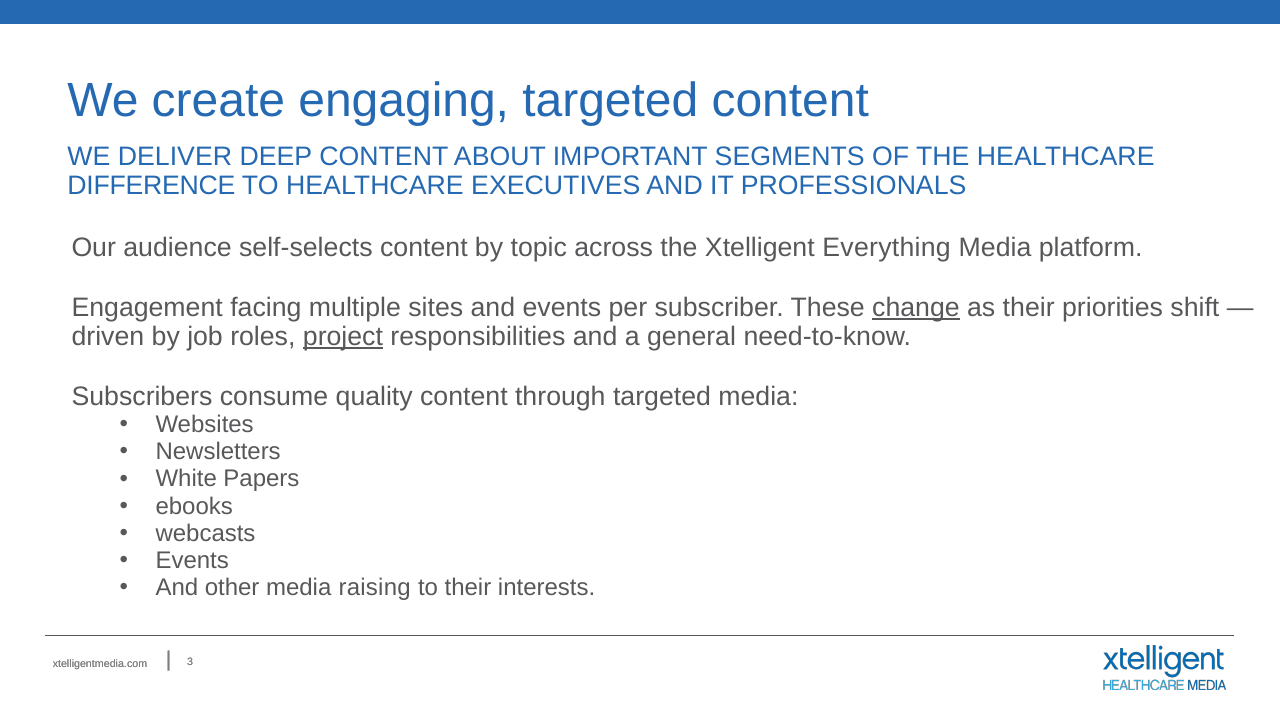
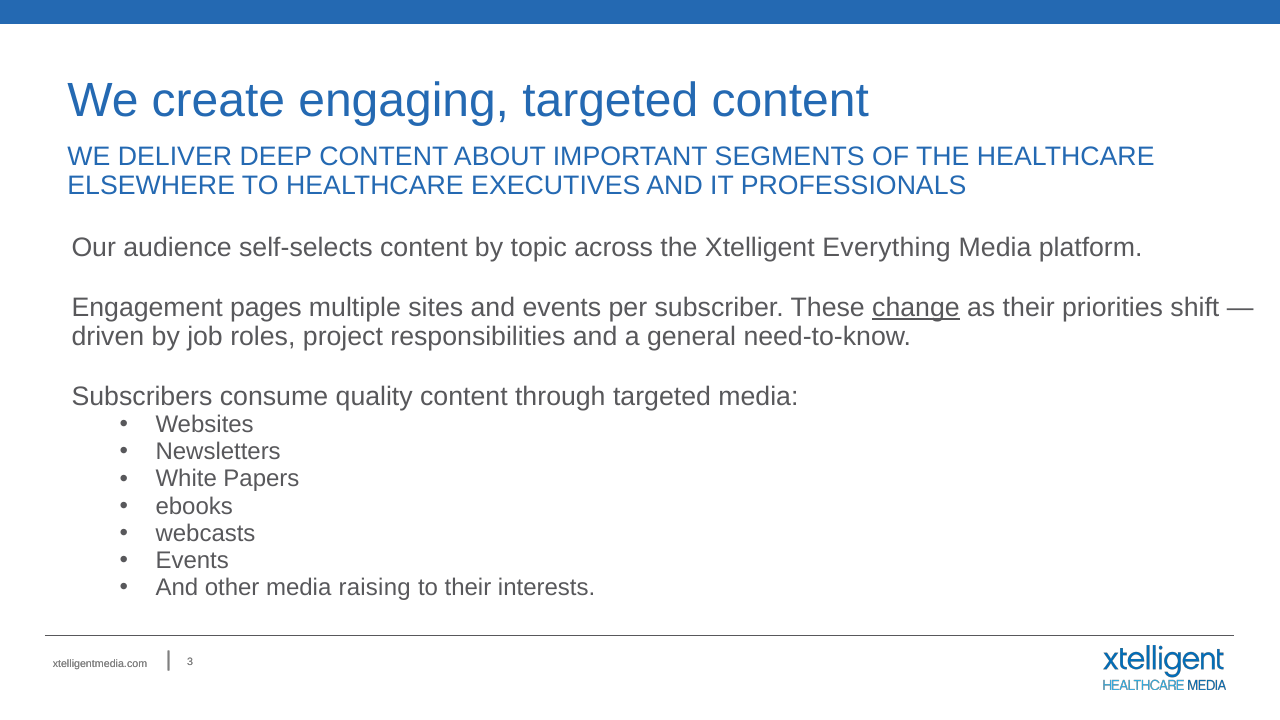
DIFFERENCE: DIFFERENCE -> ELSEWHERE (151, 186)
facing: facing -> pages (266, 307)
project underline: present -> none (343, 336)
